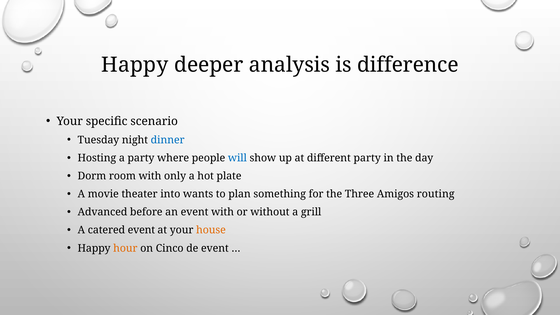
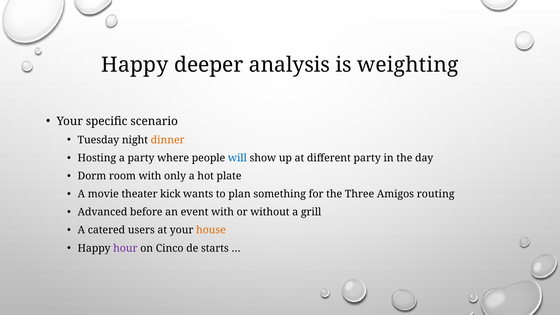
difference: difference -> weighting (408, 65)
dinner colour: blue -> orange (168, 140)
into: into -> kick (170, 194)
catered event: event -> users (141, 230)
hour colour: orange -> purple (125, 248)
de event: event -> starts (215, 248)
